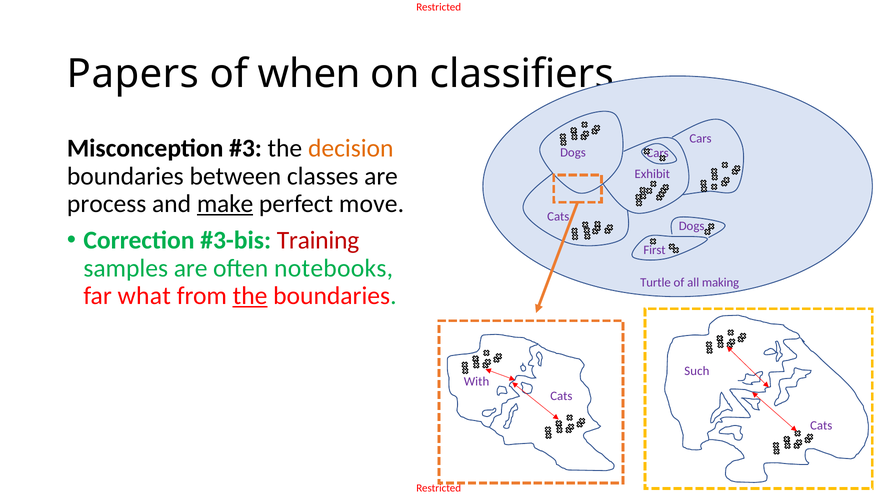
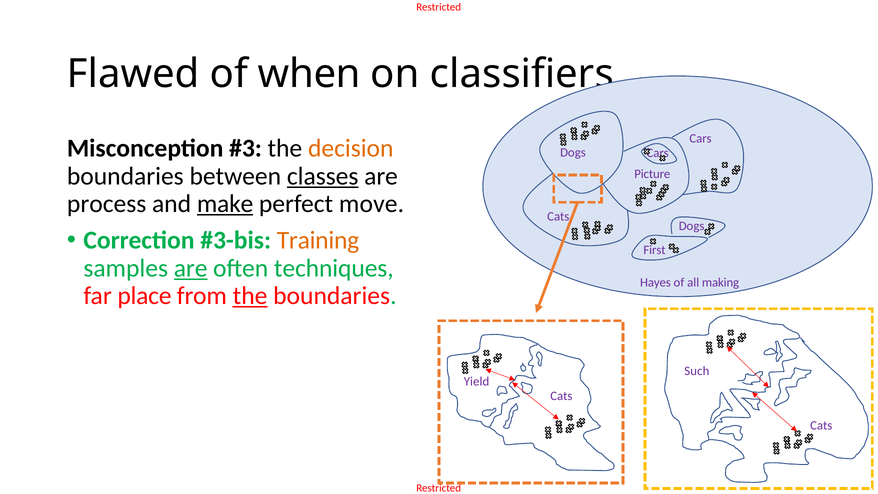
Papers: Papers -> Flawed (133, 74)
classes underline: none -> present (323, 176)
Exhibit: Exhibit -> Picture (652, 174)
Training colour: red -> orange (318, 240)
are underline: none -> present (191, 268)
notebooks: notebooks -> techniques (334, 268)
Turtle: Turtle -> Hayes (655, 282)
what: what -> place (144, 296)
With: With -> Yield (477, 381)
